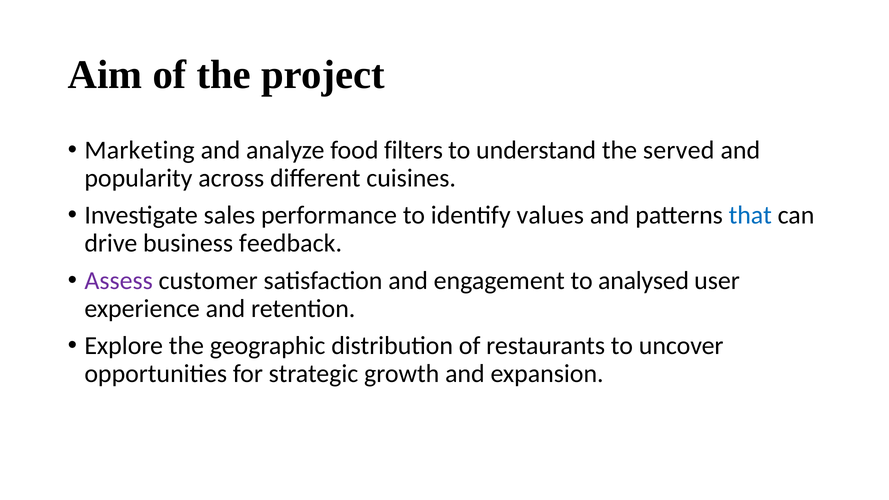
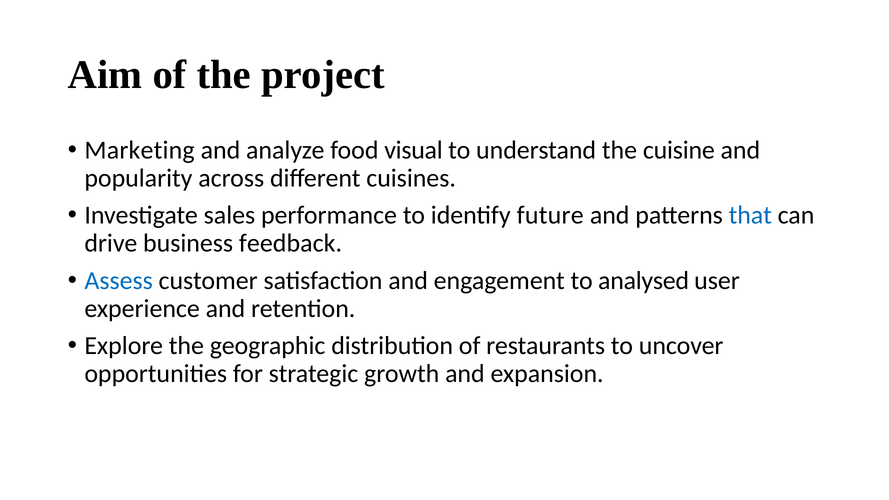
filters: filters -> visual (413, 150)
served: served -> cuisine (679, 150)
values: values -> future (550, 215)
Assess colour: purple -> blue (119, 281)
